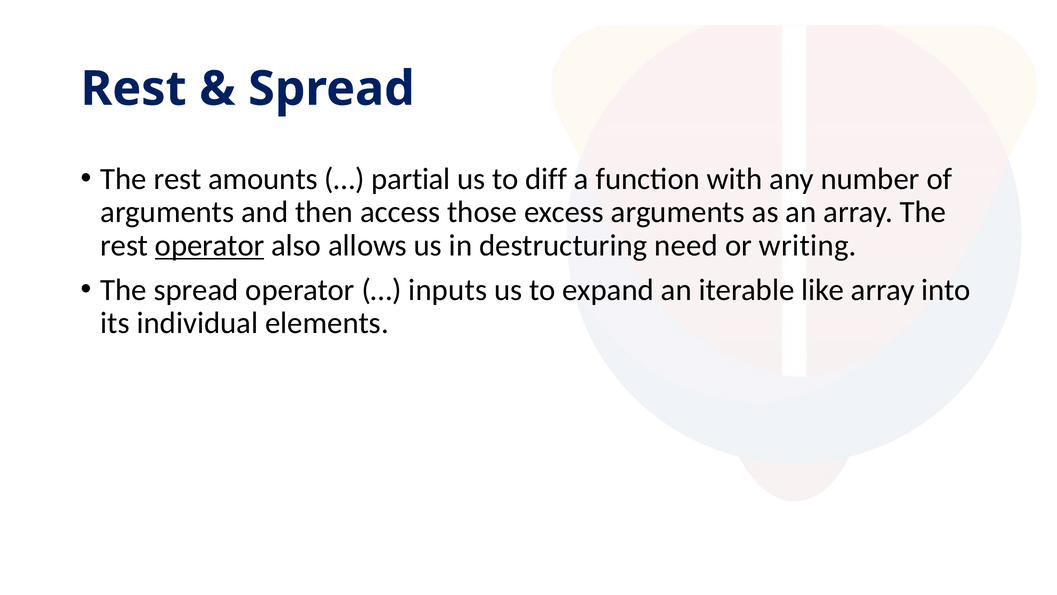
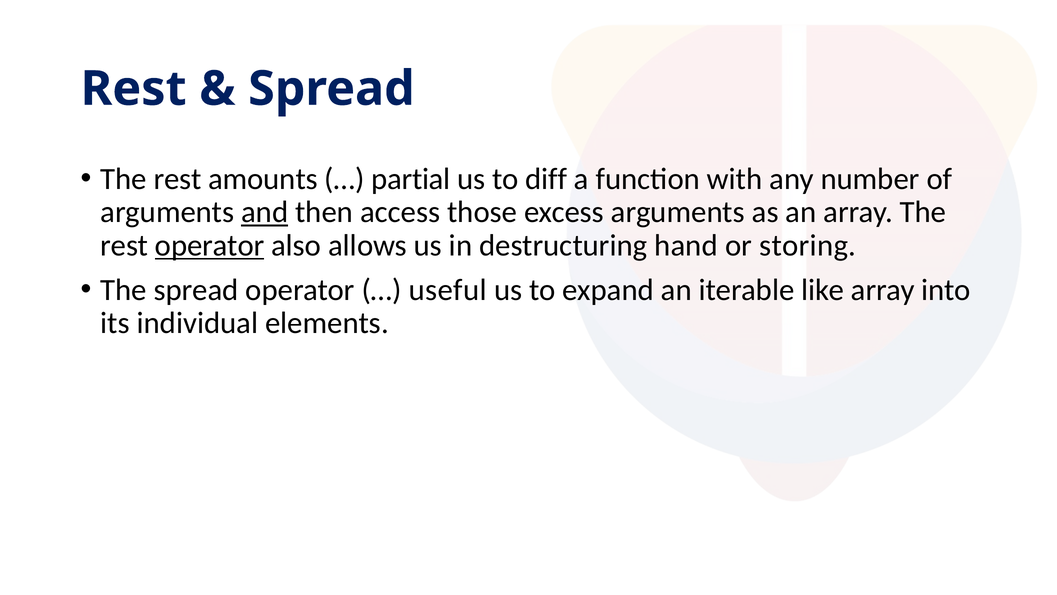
and underline: none -> present (265, 212)
need: need -> hand (686, 245)
writing: writing -> storing (808, 245)
inputs: inputs -> useful (448, 290)
